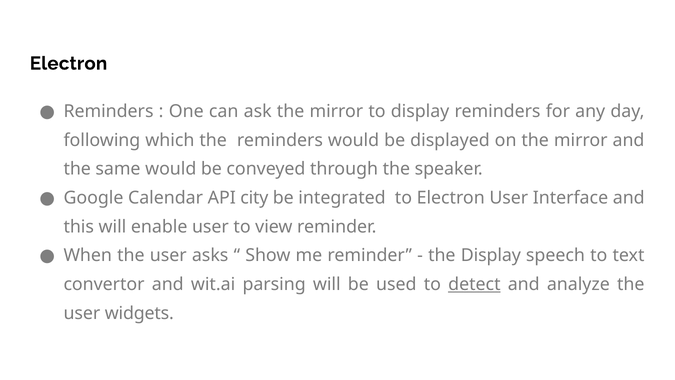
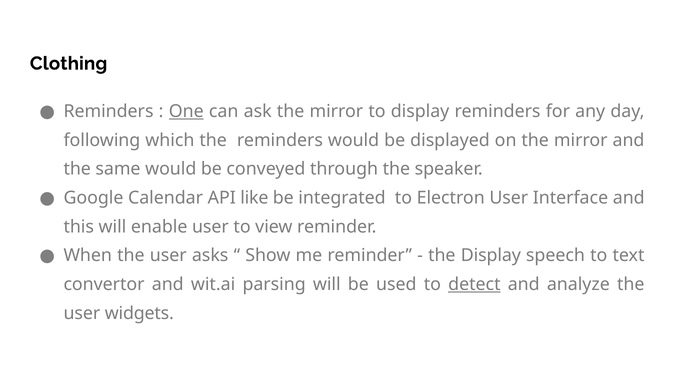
Electron: Electron -> Clothing (69, 63)
One underline: none -> present (186, 111)
city: city -> like (254, 198)
